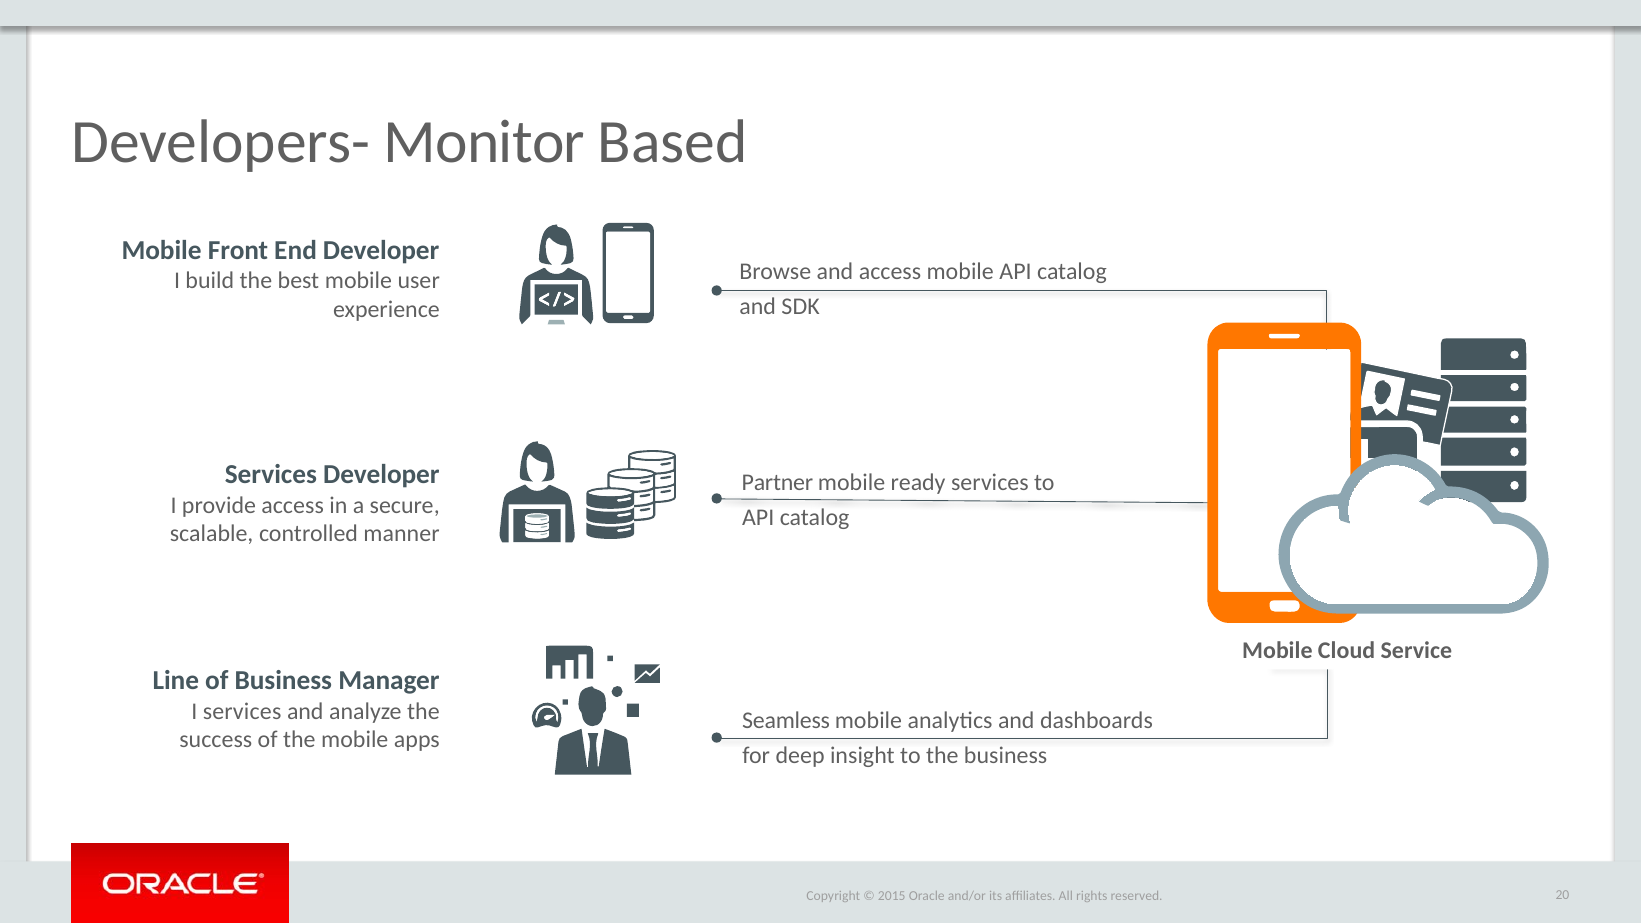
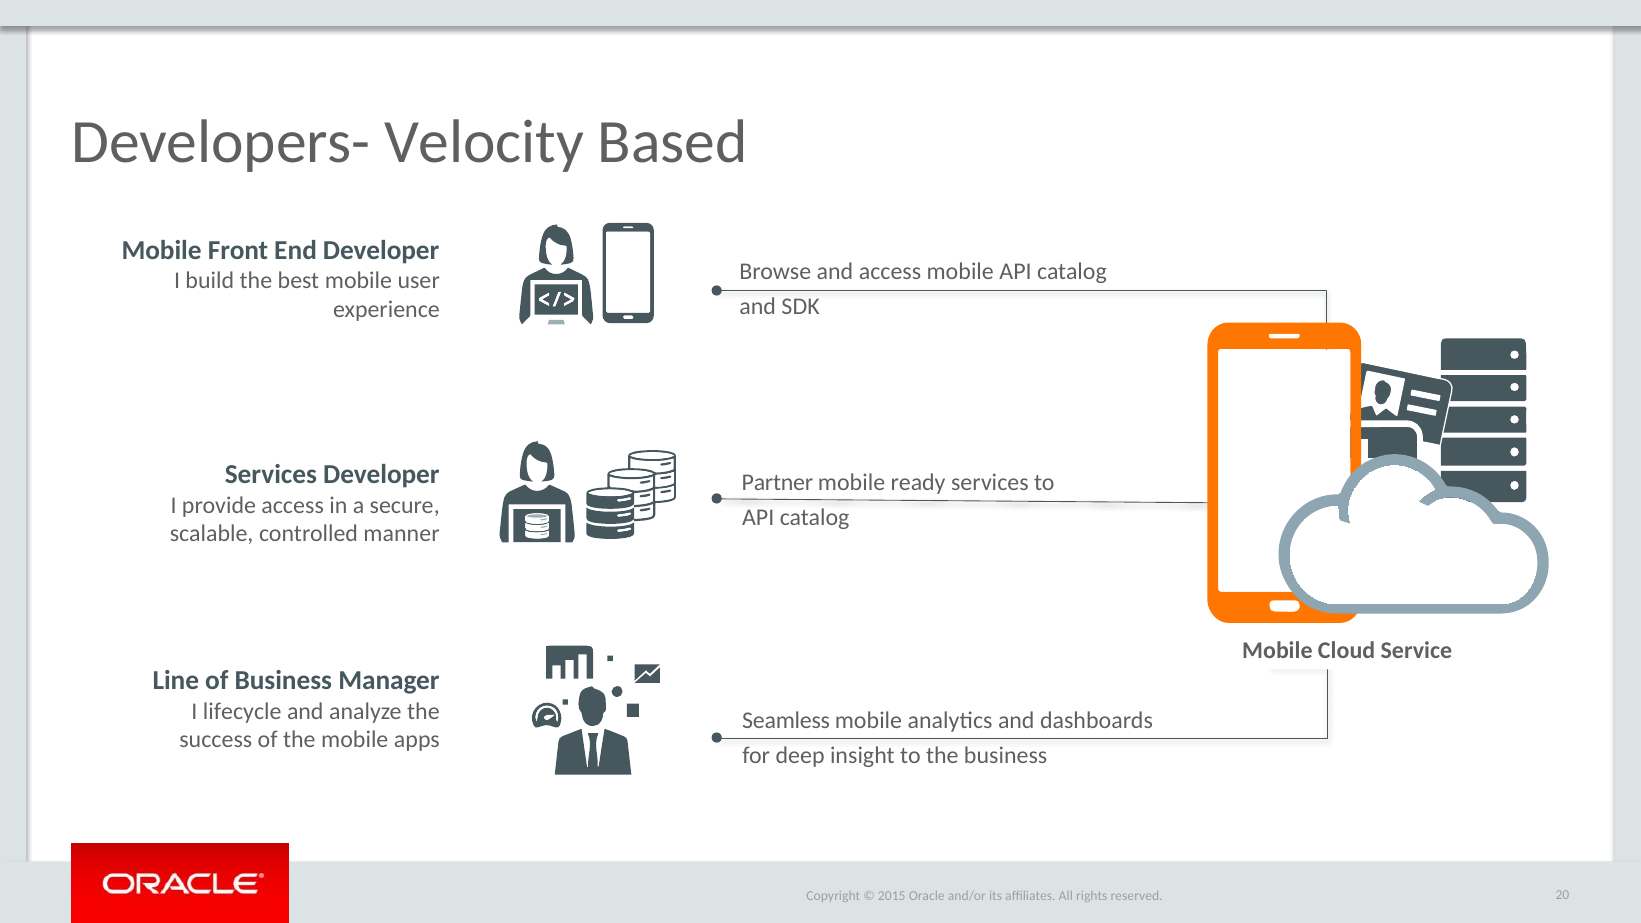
Monitor: Monitor -> Velocity (484, 142)
I services: services -> lifecycle (242, 711)
